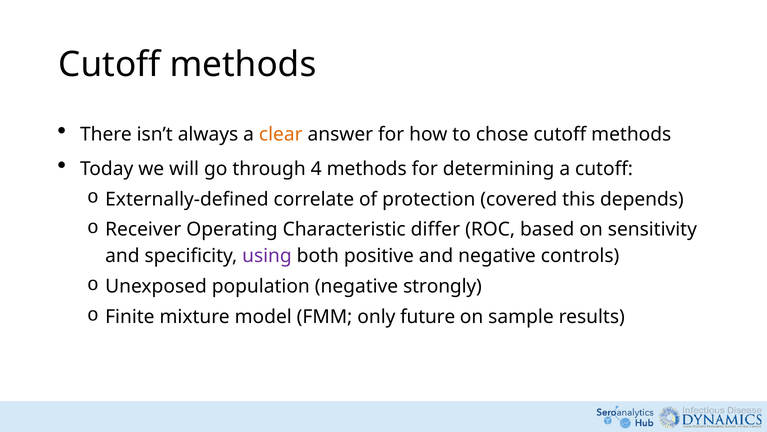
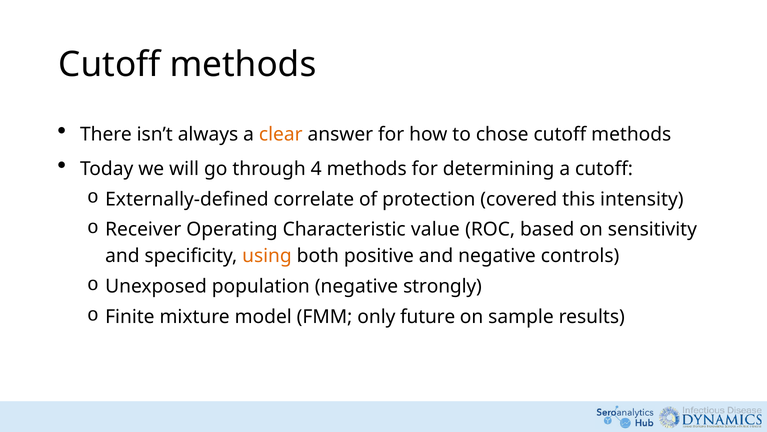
depends: depends -> intensity (642, 199)
differ: differ -> value (435, 229)
using colour: purple -> orange (267, 256)
